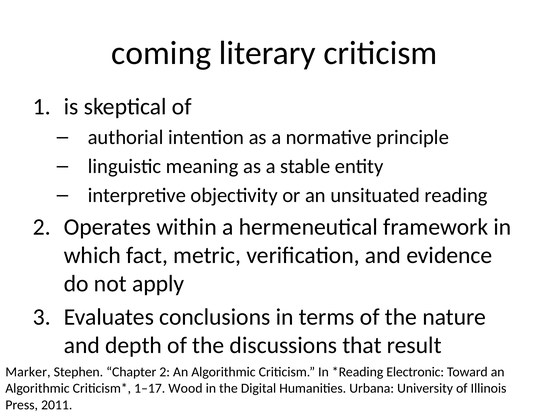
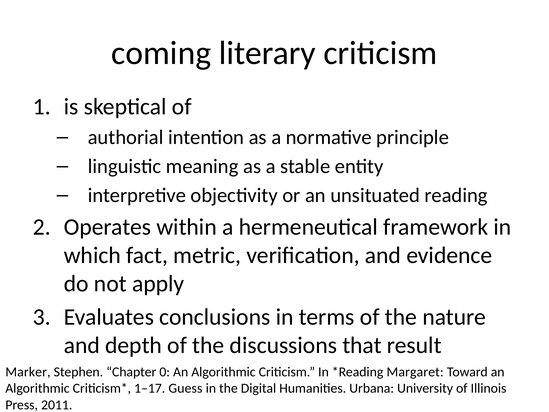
Chapter 2: 2 -> 0 (165, 372)
Electronic: Electronic -> Margaret (415, 372)
Wood: Wood -> Guess (185, 388)
